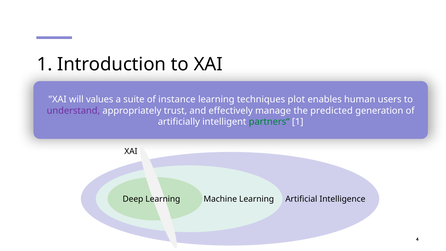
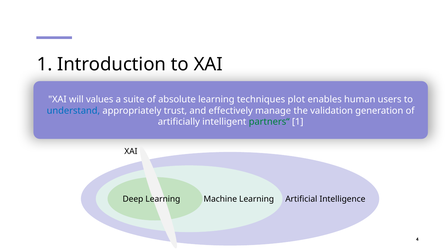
instance: instance -> absolute (177, 99)
understand colour: purple -> blue (73, 111)
predicted: predicted -> validation (332, 111)
